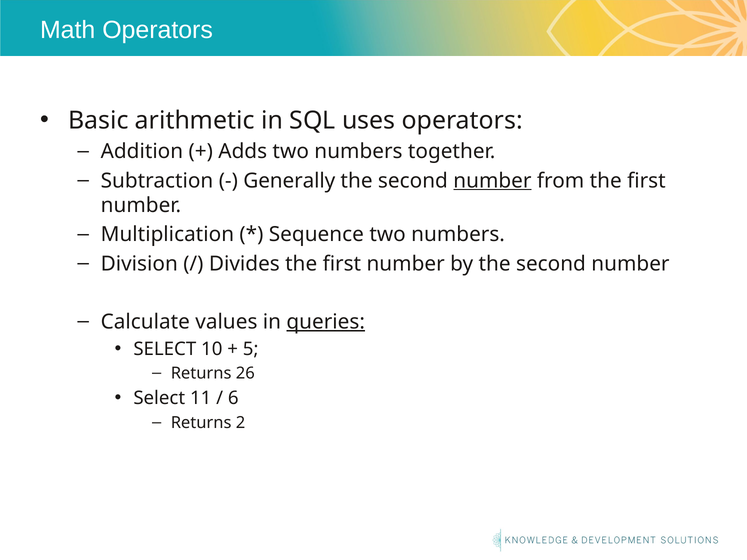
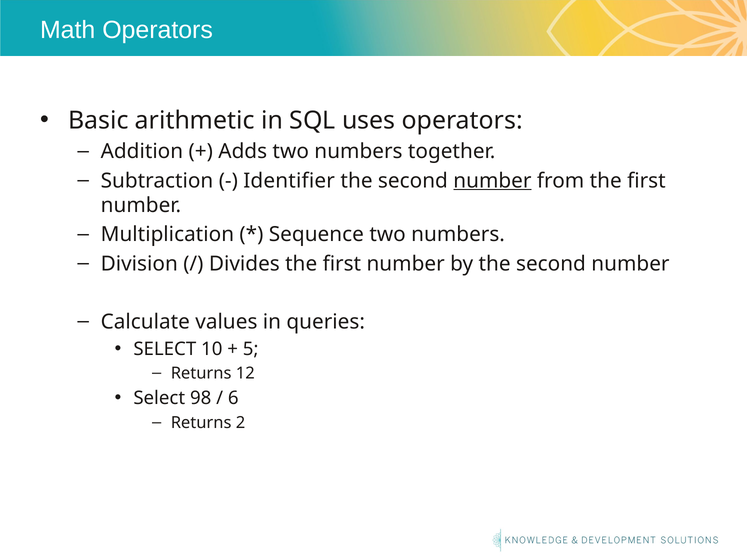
Generally: Generally -> Identifier (289, 181)
queries underline: present -> none (326, 322)
26: 26 -> 12 (245, 373)
11: 11 -> 98 (201, 399)
